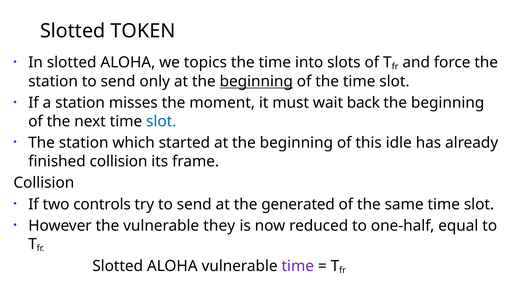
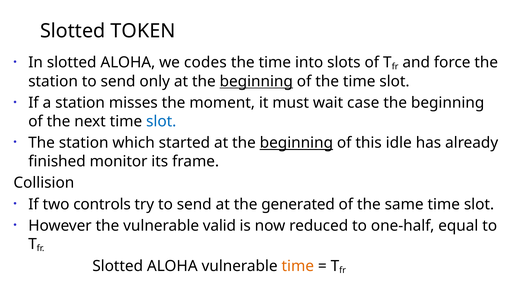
topics: topics -> codes (205, 62)
back: back -> case (363, 103)
beginning underline: none -> present (296, 143)
finished collision: collision -> monitor (119, 161)
they: they -> valid (219, 226)
time colour: purple -> orange (298, 266)
